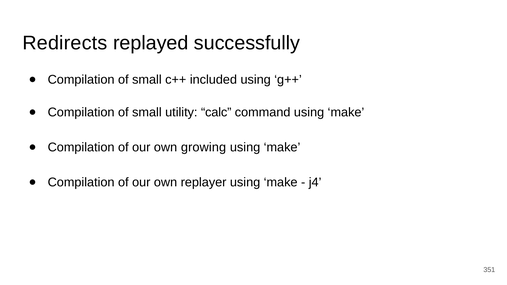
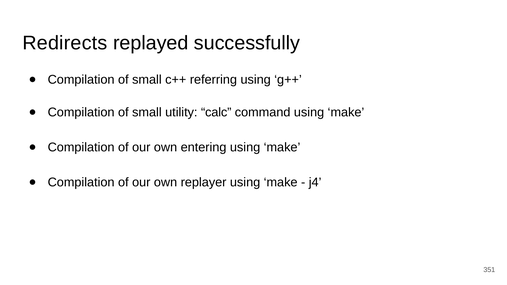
included: included -> referring (213, 80)
growing: growing -> entering (204, 147)
